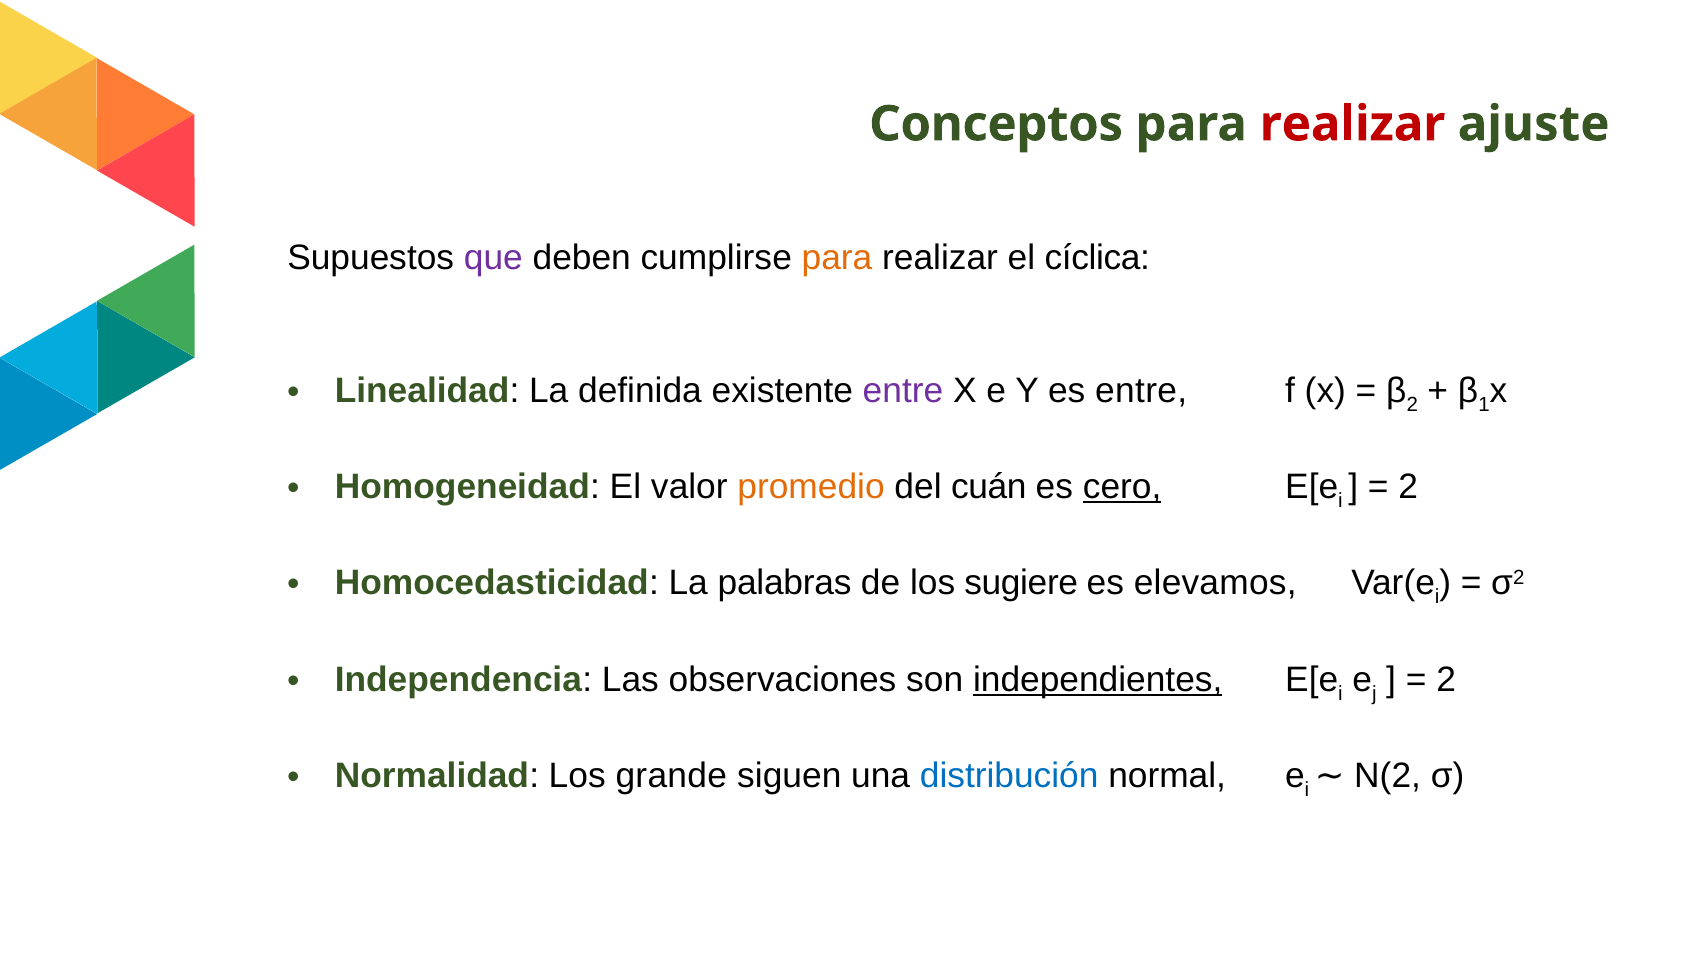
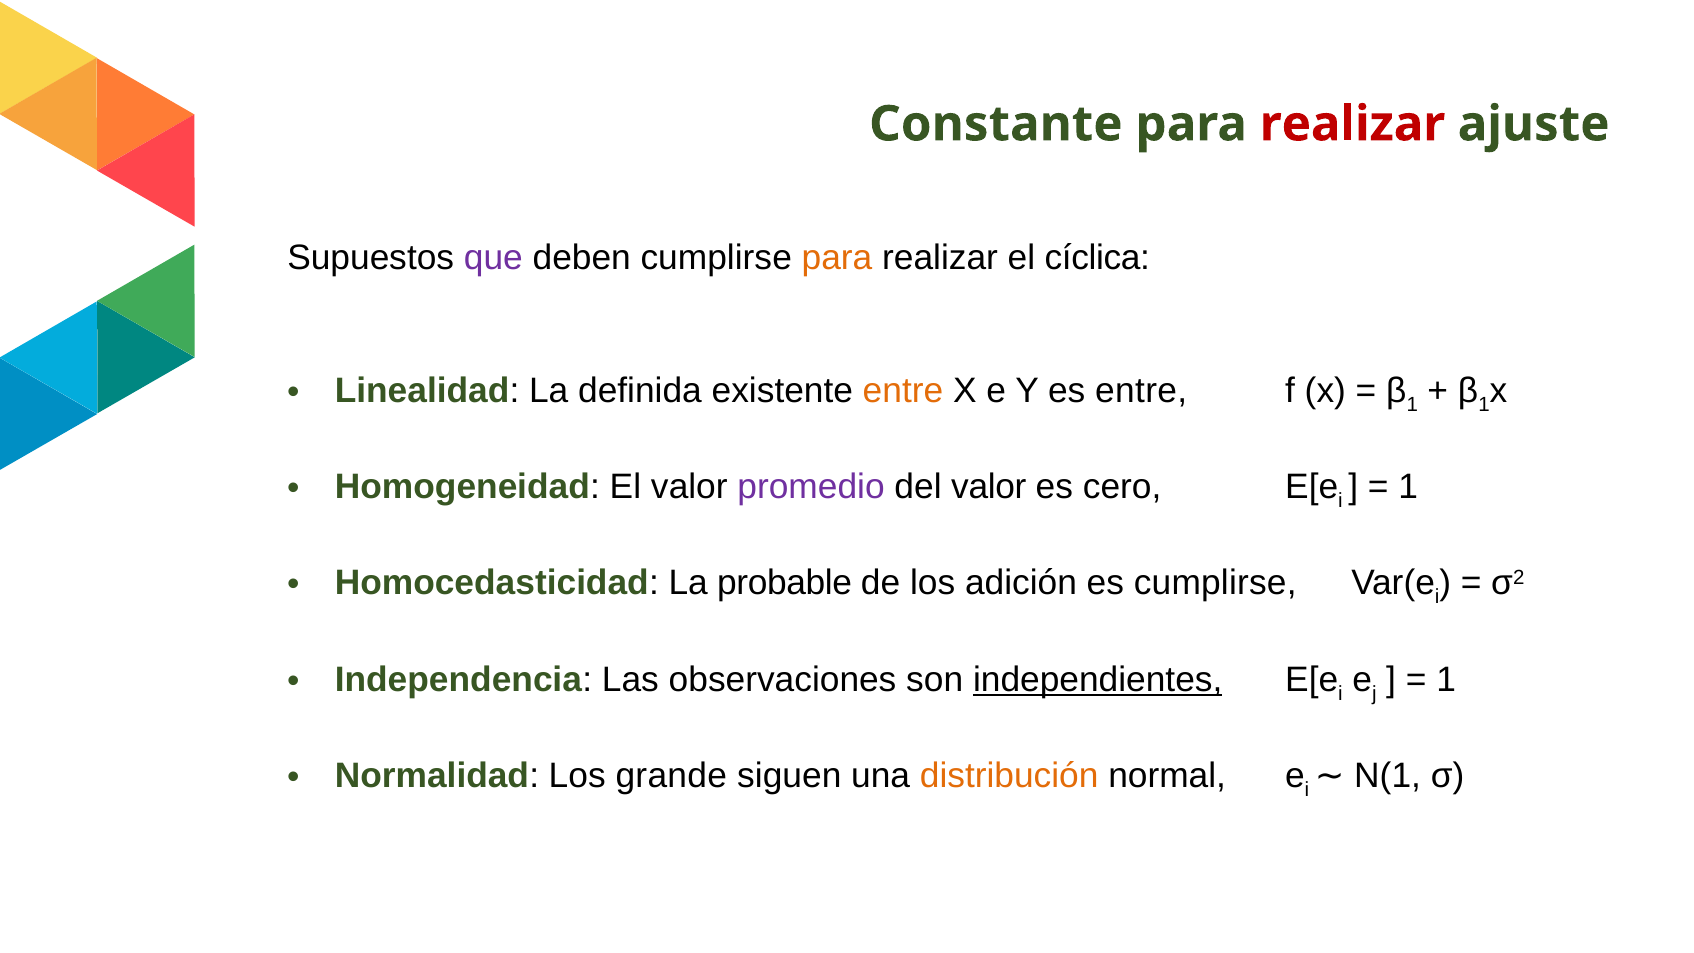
Conceptos: Conceptos -> Constante (996, 124)
entre colour: purple -> orange (903, 391)
2: 2 -> 1 (1412, 404)
promedio colour: orange -> purple (811, 487)
del cuán: cuán -> valor (989, 487)
cero underline: present -> none (1122, 487)
2: 2 -> 1 (1408, 487)
palabras: palabras -> probable (785, 583)
sugiere: sugiere -> adición (1021, 583)
es elevamos: elevamos -> cumplirse (1215, 583)
2: 2 -> 1 (1446, 680)
distribución colour: blue -> orange (1009, 776)
N(2: N(2 -> N(1 (1388, 776)
